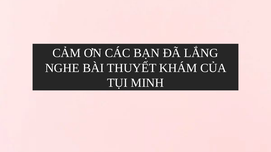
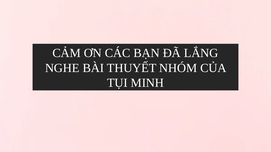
KHÁM: KHÁM -> NHÓM (178, 68)
